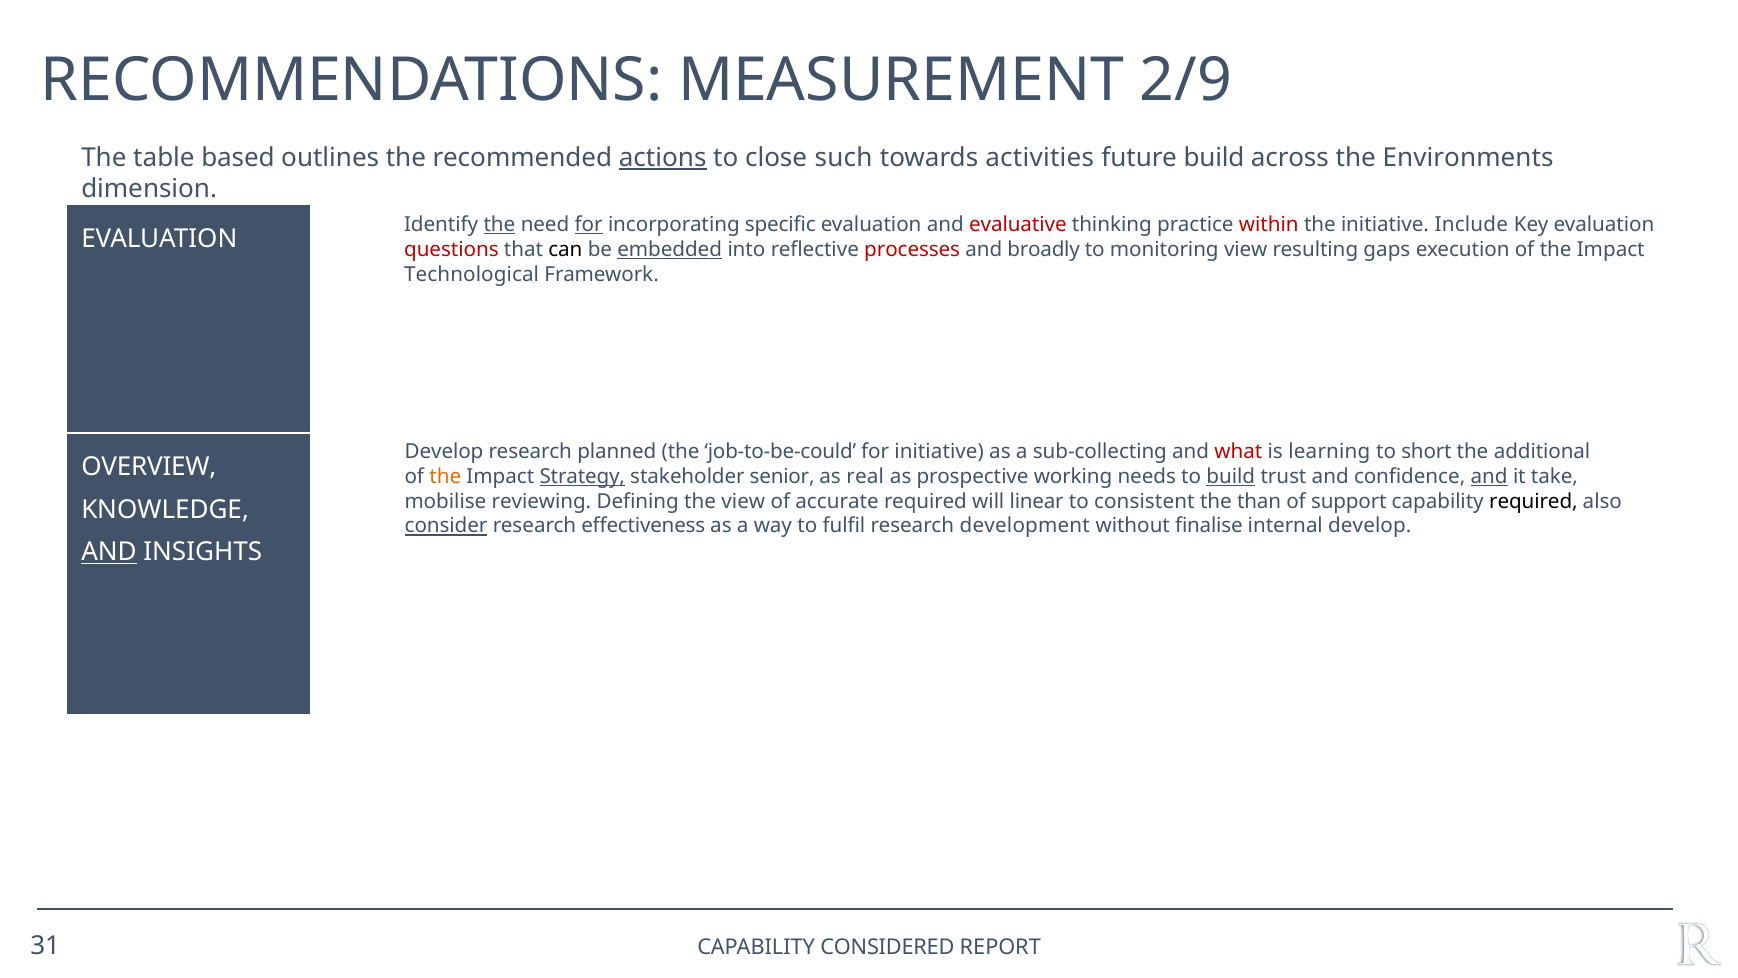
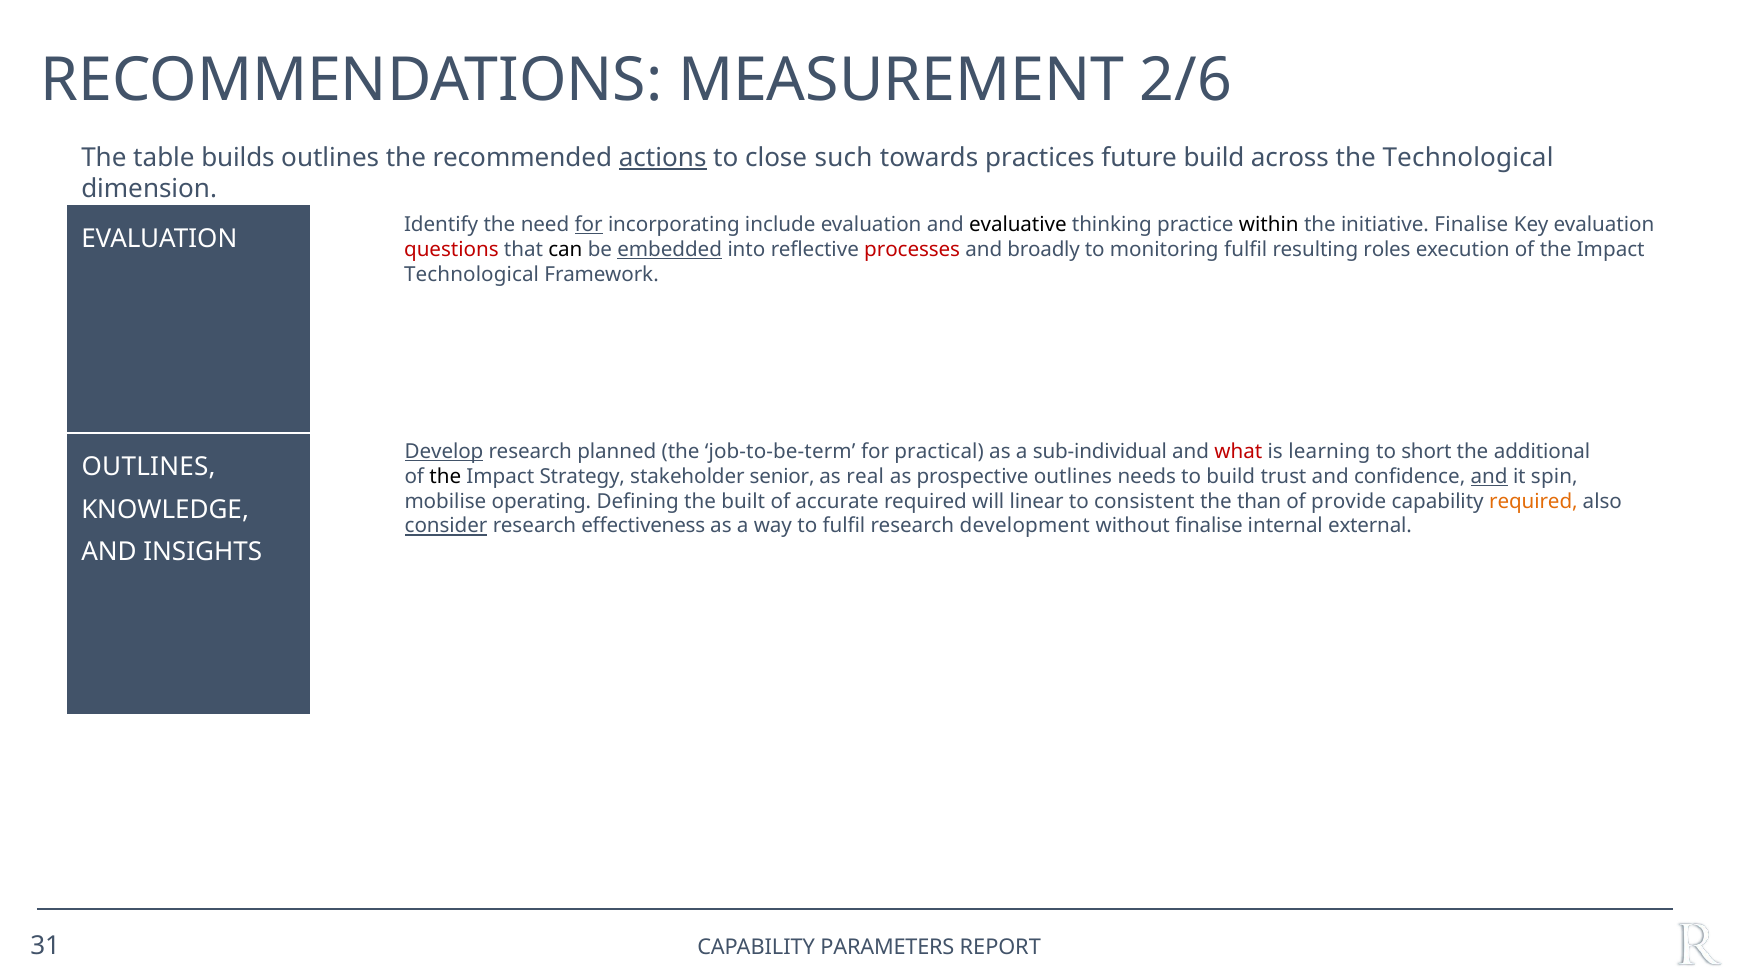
2/9: 2/9 -> 2/6 (1186, 80)
based: based -> builds (238, 158)
activities: activities -> practices (1040, 158)
the Environments: Environments -> Technological (1468, 158)
the underline: present -> none (499, 225)
specific: specific -> include (780, 225)
evaluative colour: red -> black (1018, 225)
within colour: red -> black (1269, 225)
initiative Include: Include -> Finalise (1471, 225)
monitoring view: view -> fulfil (1246, 250)
gaps: gaps -> roles (1387, 250)
Develop underline: none -> present (444, 452)
job-to-be-could: job-to-be-could -> job-to-be-term (780, 452)
for initiative: initiative -> practical (939, 452)
sub-collecting: sub-collecting -> sub-individual (1100, 452)
OVERVIEW: OVERVIEW -> OUTLINES (149, 467)
the colour: orange -> black (445, 476)
Strategy underline: present -> none (582, 476)
prospective working: working -> outlines (1073, 476)
build underline: present -> none (1231, 476)
take: take -> spin (1554, 476)
reviewing: reviewing -> operating (541, 501)
the view: view -> built (743, 501)
support: support -> provide (1349, 501)
required colour: black -> orange (1533, 501)
internal develop: develop -> external (1370, 526)
AND underline: present -> none (109, 552)
CONSIDERED: CONSIDERED -> PARAMETERS (887, 947)
